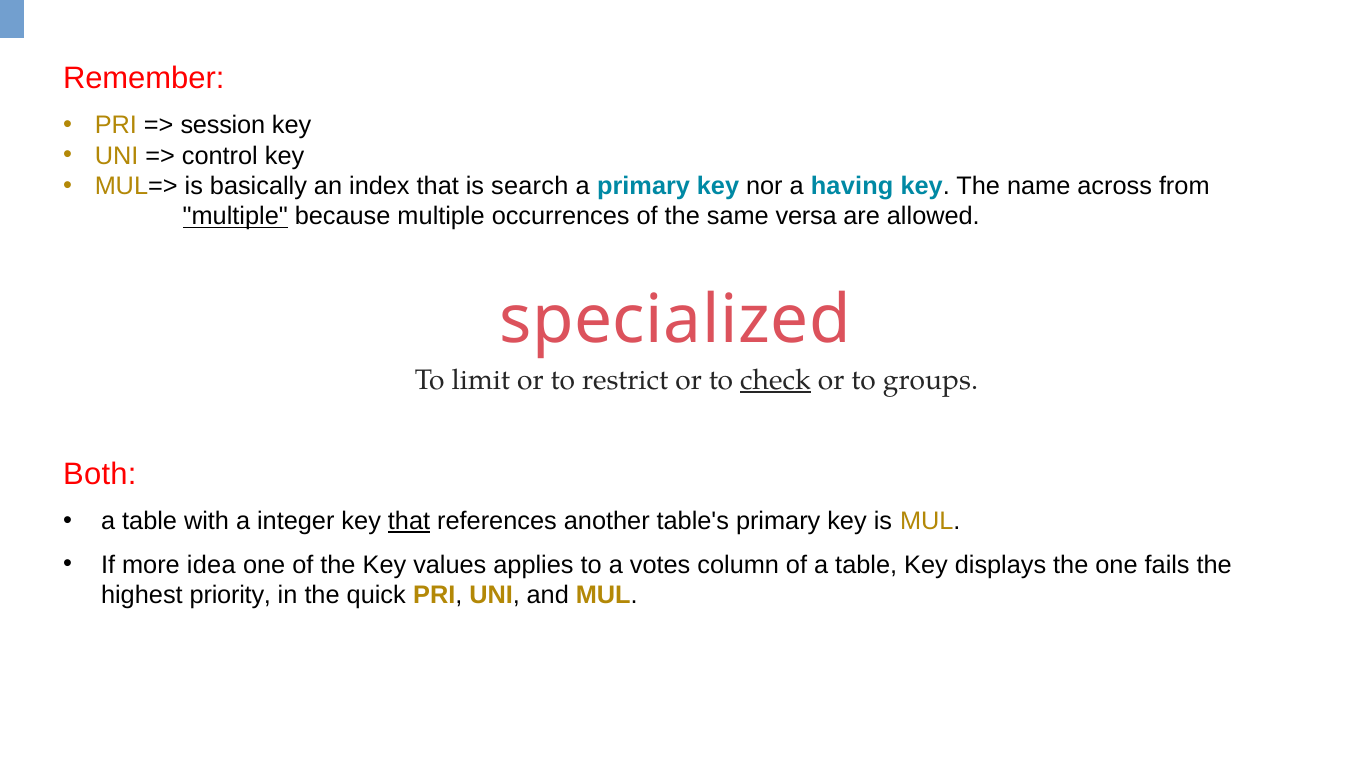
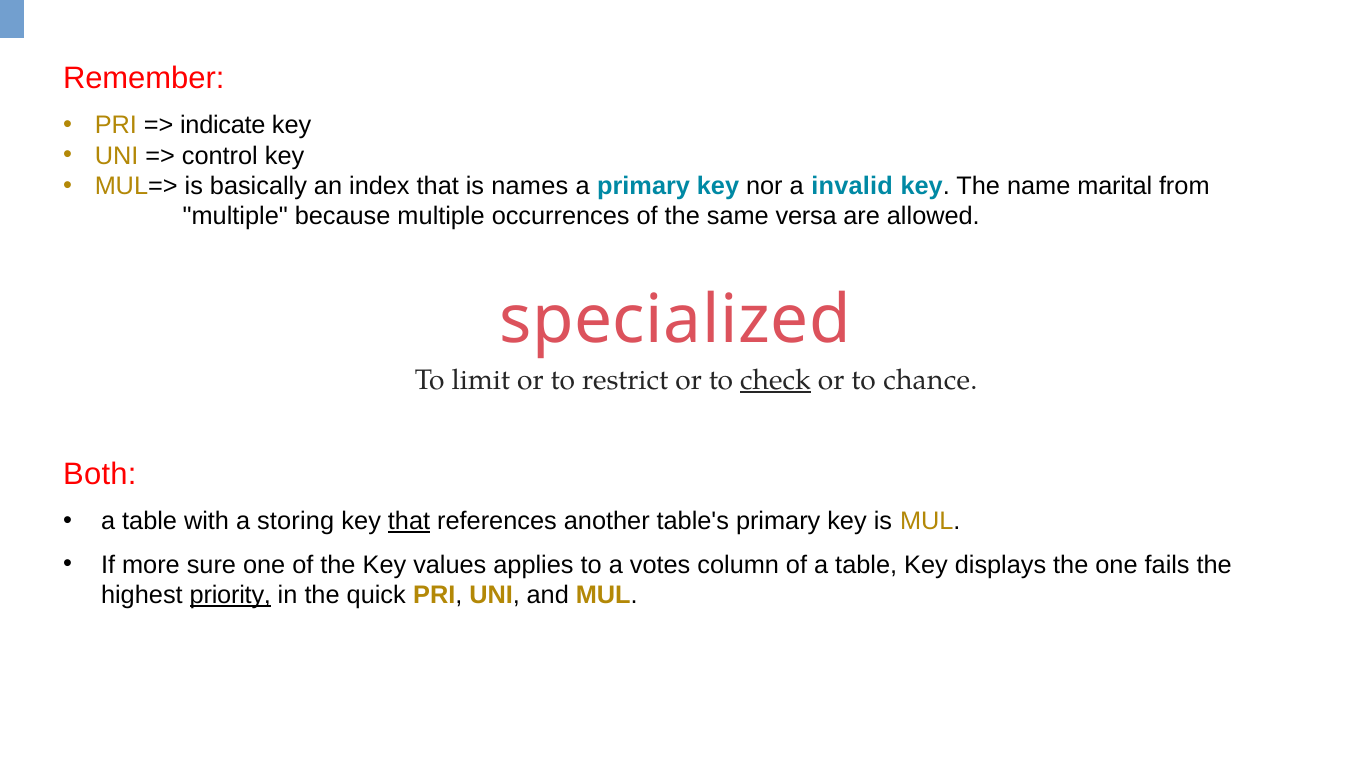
session: session -> indicate (223, 125)
search: search -> names (530, 186)
having: having -> invalid (852, 186)
across: across -> marital (1115, 186)
multiple underline: present -> none (235, 217)
groups: groups -> chance (930, 380)
integer: integer -> storing (296, 521)
idea: idea -> sure (211, 565)
priority underline: none -> present (230, 595)
